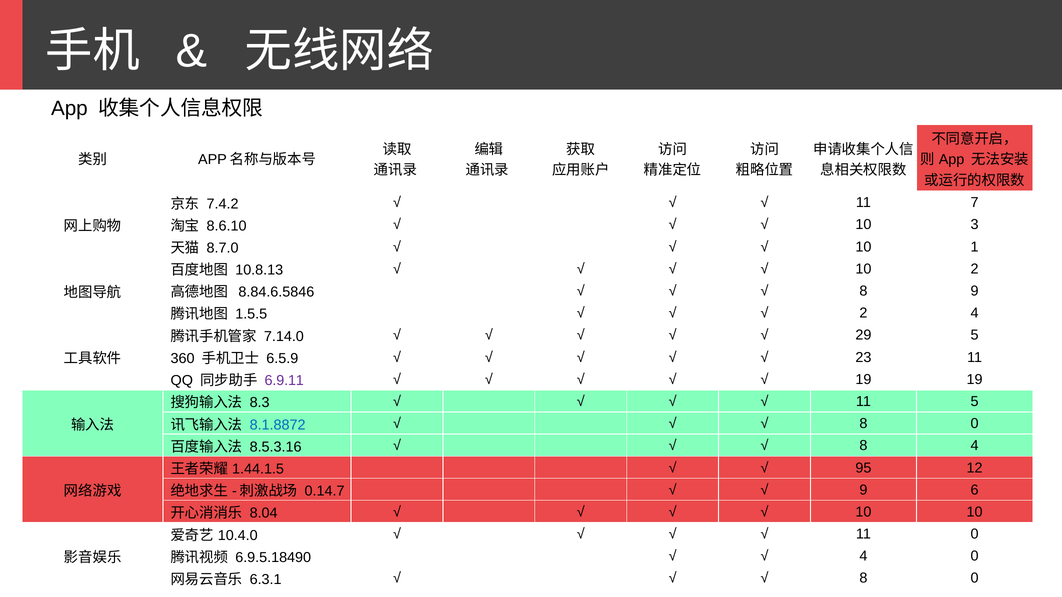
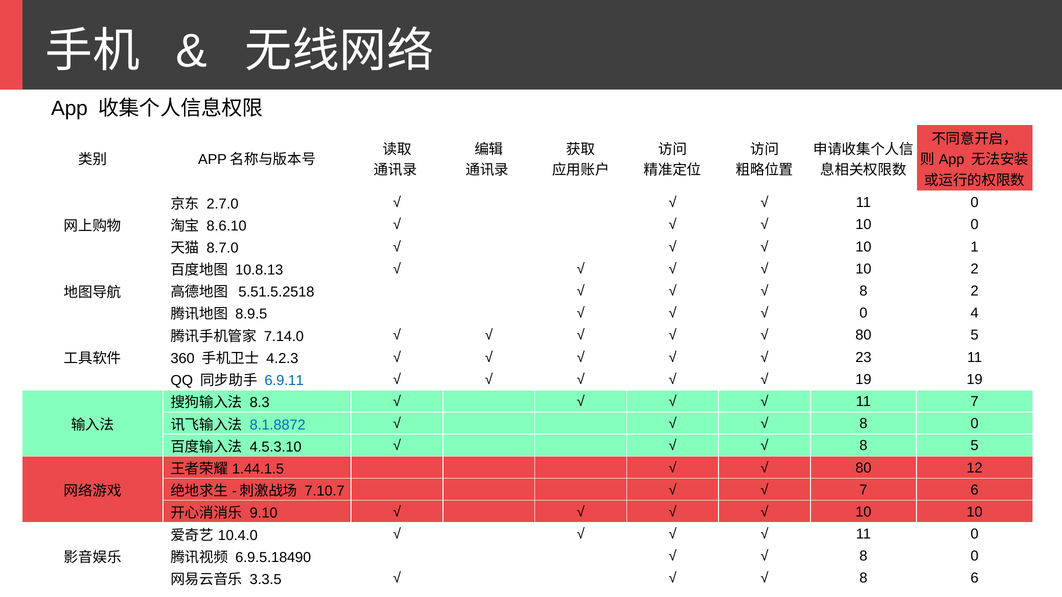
7.4.2: 7.4.2 -> 2.7.0 (223, 204)
7: 7 -> 0 (975, 203)
10 3: 3 -> 0 (975, 225)
8.84.6.5846: 8.84.6.5846 -> 5.51.5.2518 (276, 292)
8 9: 9 -> 2 (975, 291)
1.5.5: 1.5.5 -> 8.9.5 (251, 314)
2: 2 -> 0 (863, 313)
29: 29 -> 80 (863, 335)
6.5.9: 6.5.9 -> 4.2.3 (282, 359)
6.9.11 colour: purple -> blue (284, 381)
11 5: 5 -> 7 (975, 402)
8.5.3.16: 8.5.3.16 -> 4.5.3.10 (276, 447)
8 4: 4 -> 5 (975, 446)
95: 95 -> 80 (863, 468)
0.14.7: 0.14.7 -> 7.10.7 (325, 491)
9: 9 -> 7 (863, 490)
8.04: 8.04 -> 9.10 (264, 514)
4: 4 -> 8 (863, 556)
6.3.1: 6.3.1 -> 3.3.5 (266, 580)
0: 0 -> 6 (975, 579)
